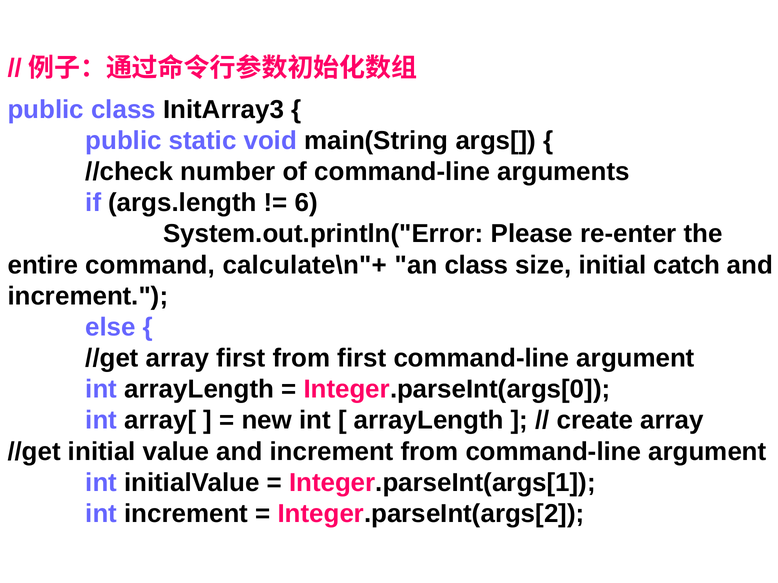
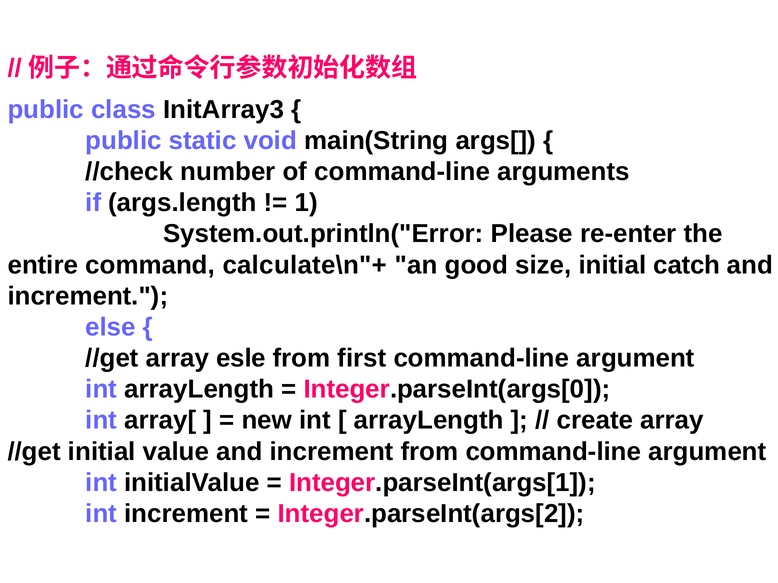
6: 6 -> 1 (306, 203)
an class: class -> good (476, 265)
array first: first -> esle (241, 359)
